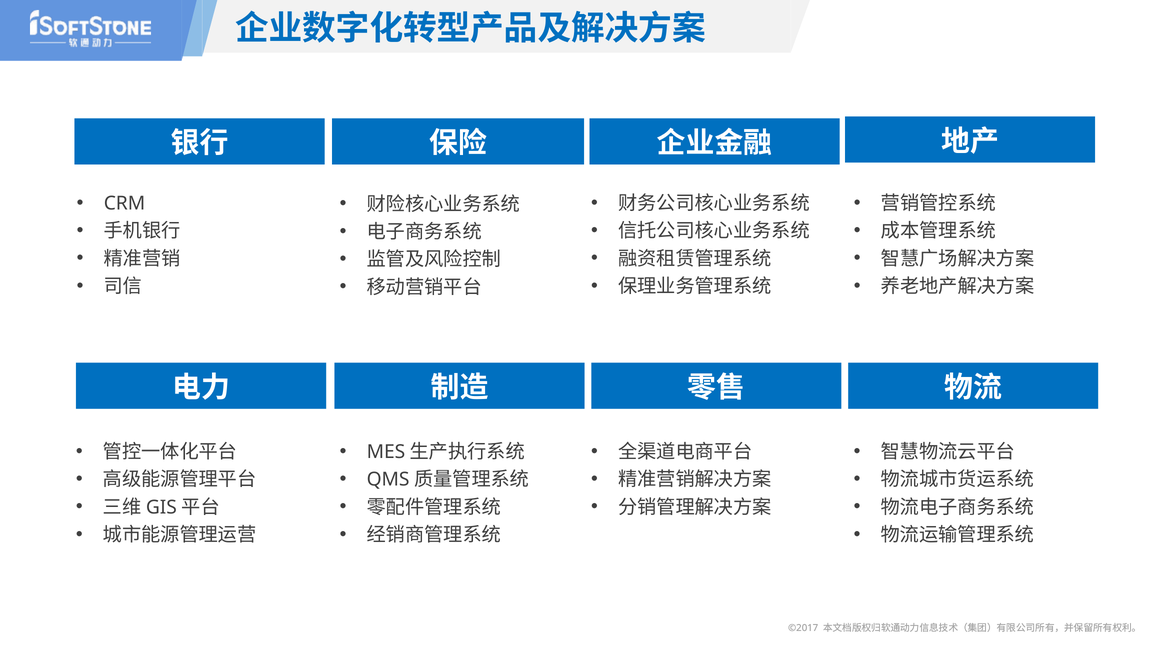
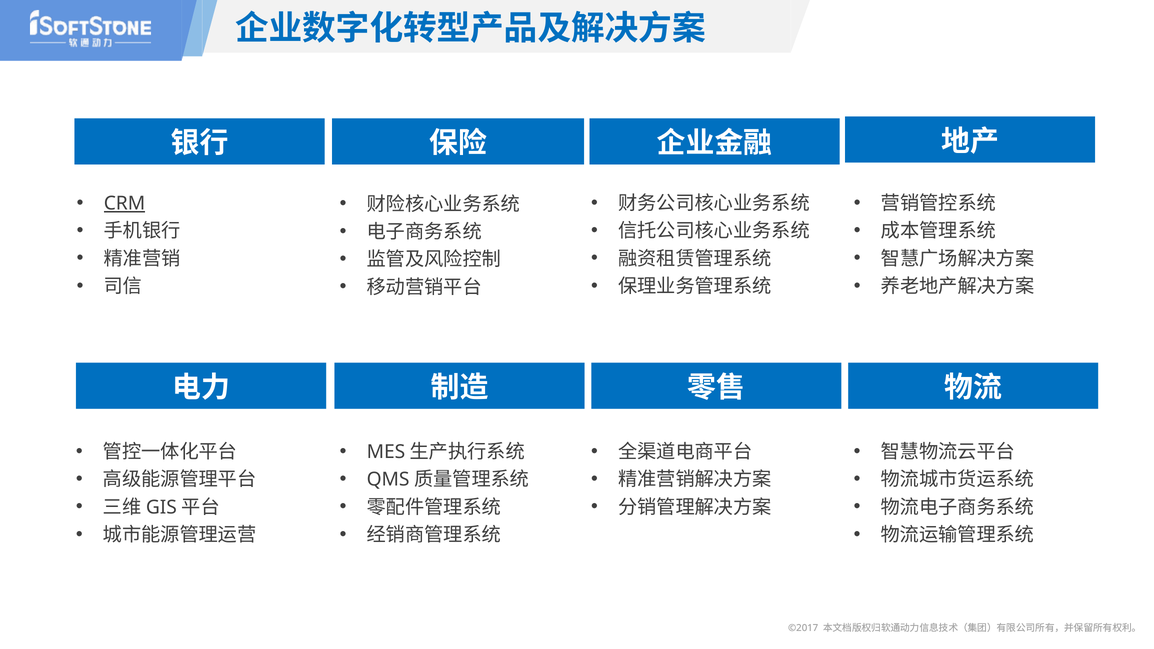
CRM underline: none -> present (124, 203)
